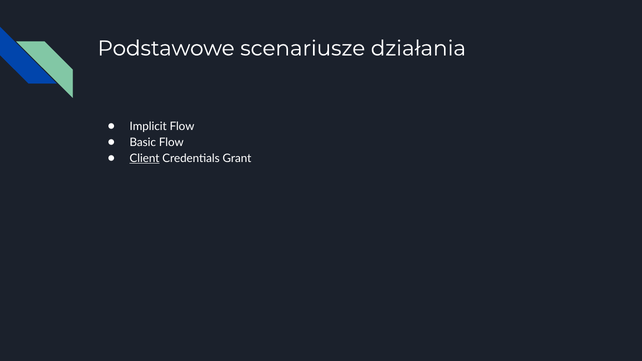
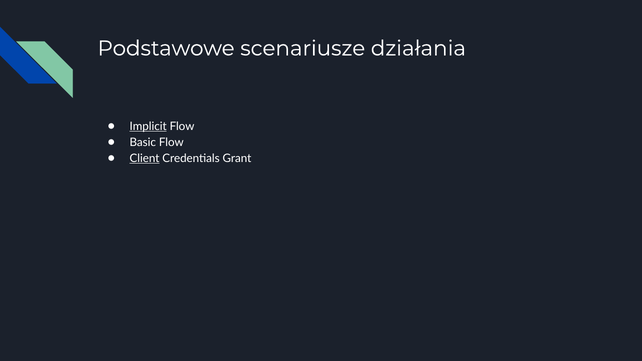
Implicit underline: none -> present (148, 126)
